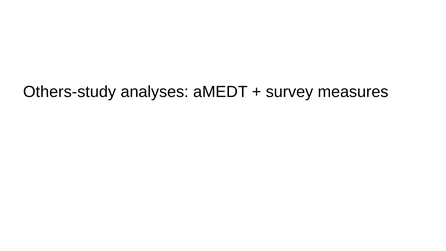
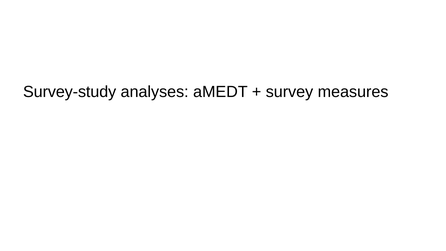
Others-study: Others-study -> Survey-study (70, 92)
